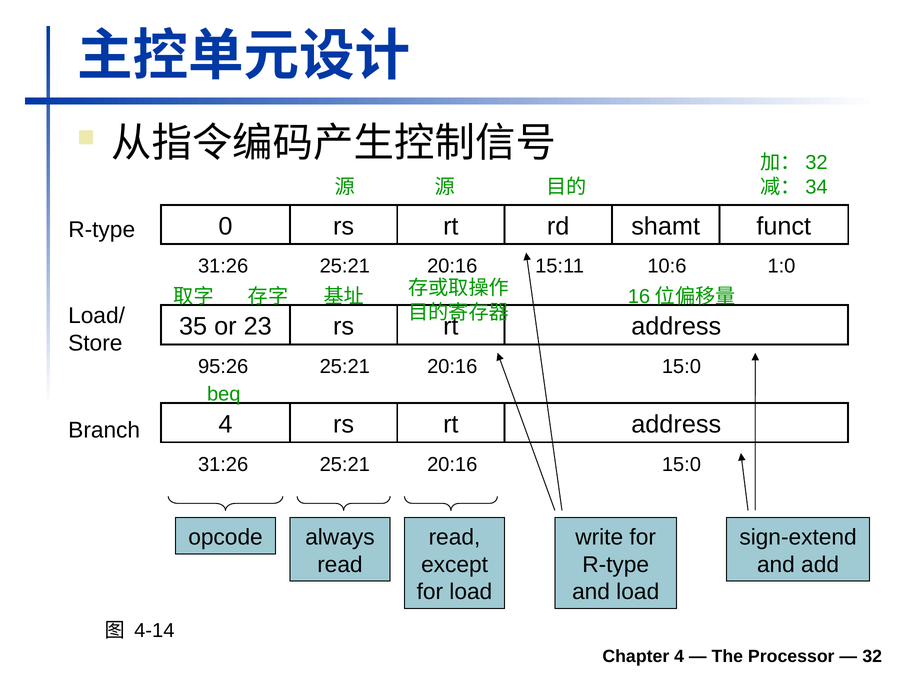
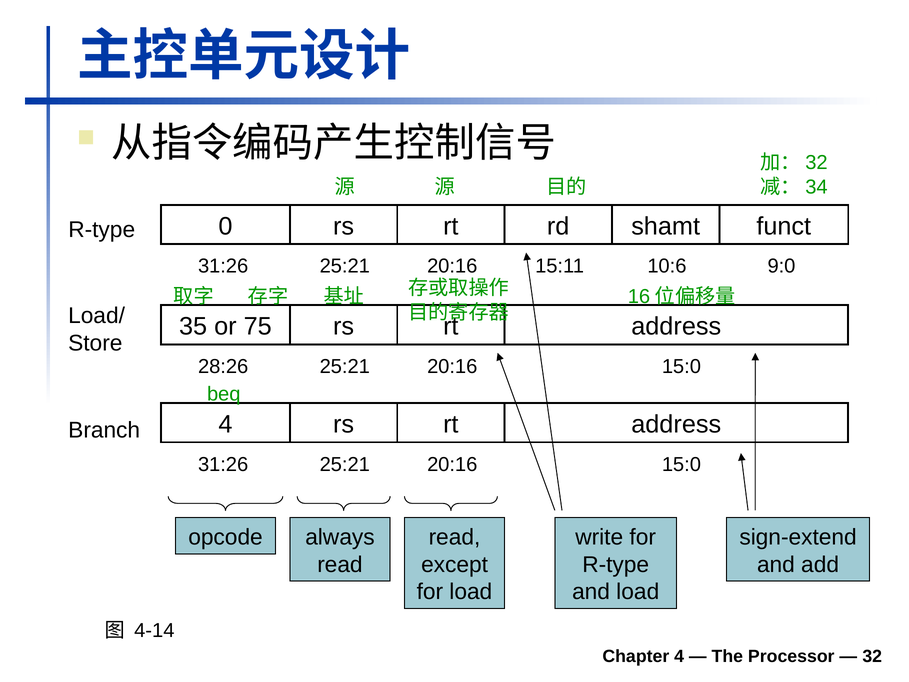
1:0: 1:0 -> 9:0 (781, 266)
23: 23 -> 75 (258, 326)
95:26: 95:26 -> 28:26 (223, 366)
